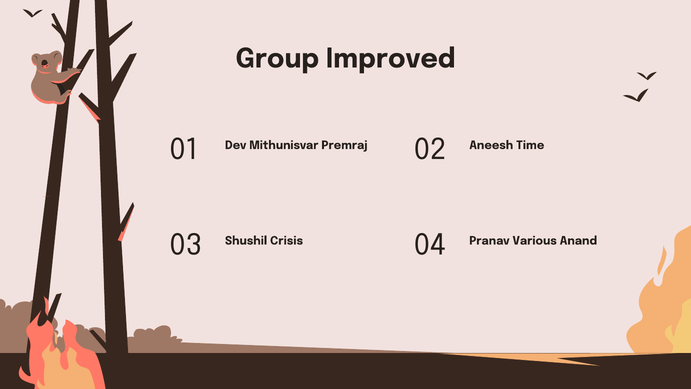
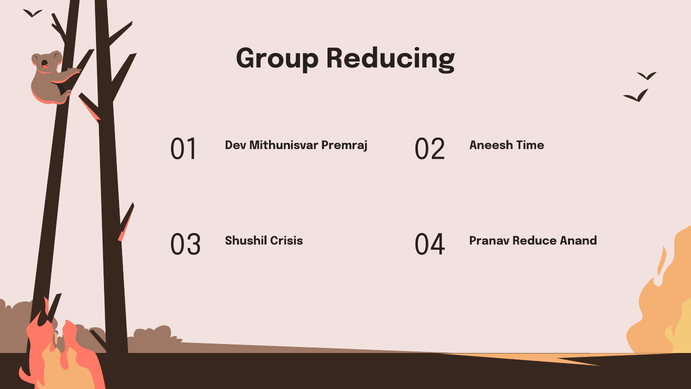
Improved: Improved -> Reducing (391, 59)
Various: Various -> Reduce (535, 241)
